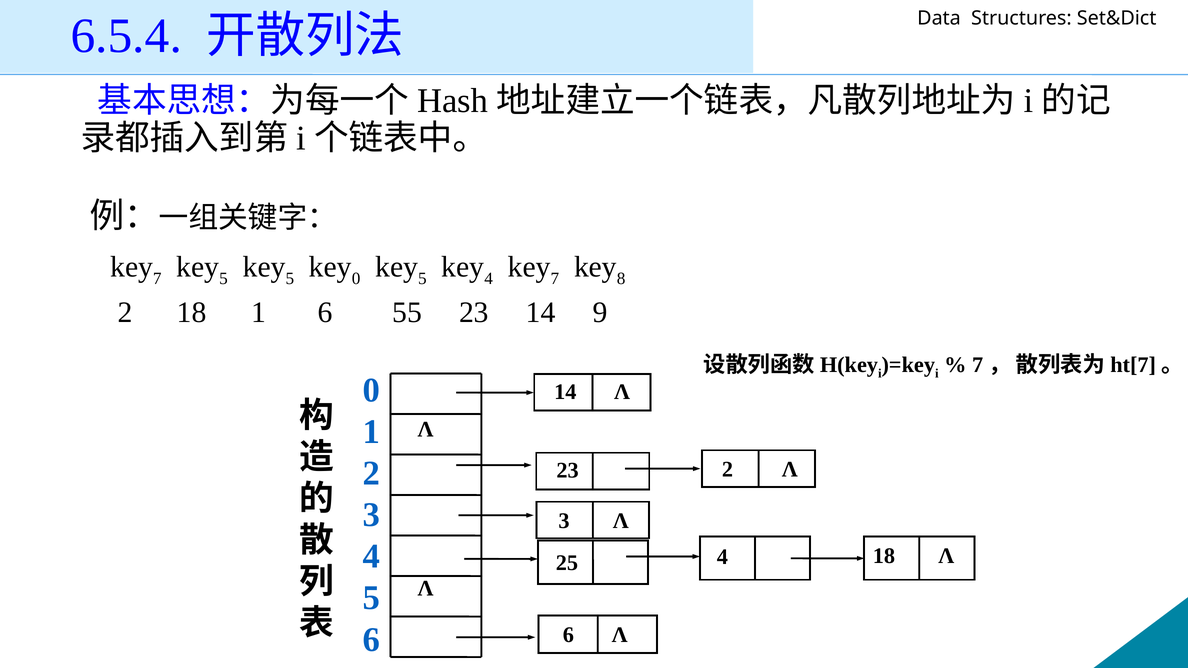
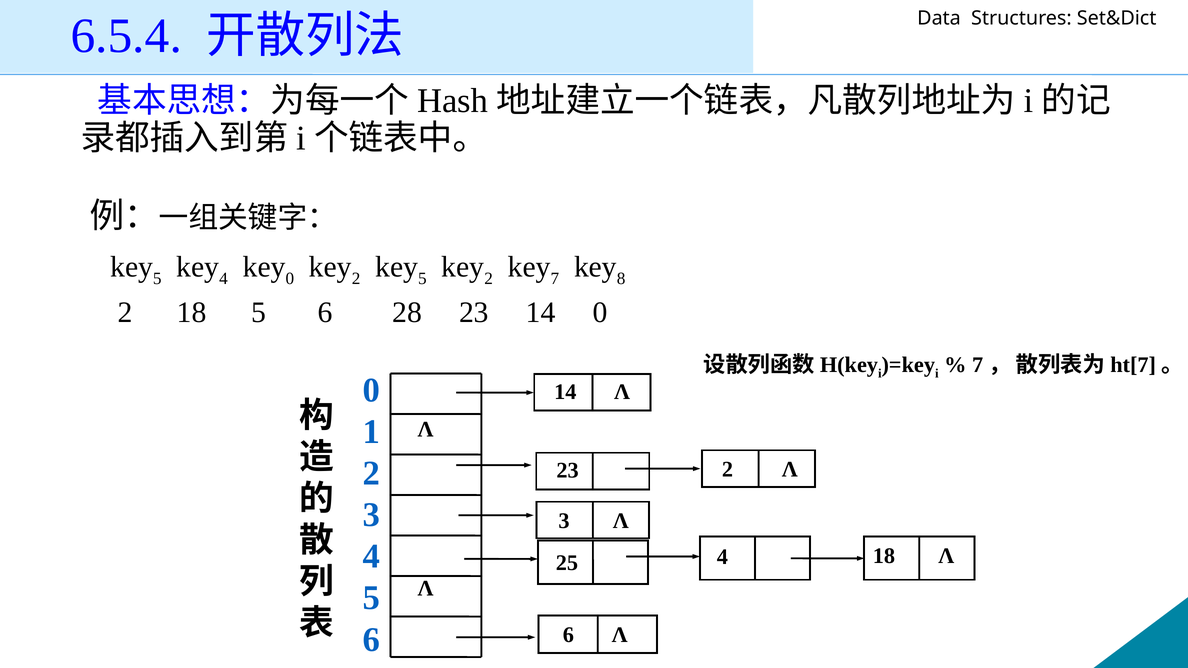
7: 7 -> 5 (157, 279)
5: 5 -> 4 (224, 279)
5: 5 -> 0 (290, 279)
0: 0 -> 2 (356, 279)
4: 4 -> 2 (489, 279)
18 1: 1 -> 5 (259, 312)
55: 55 -> 28 (407, 312)
14 9: 9 -> 0 (600, 312)
